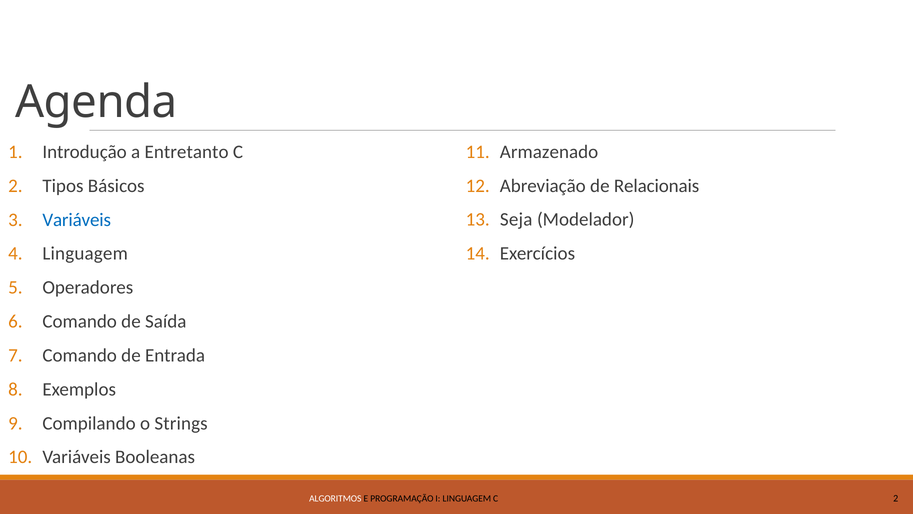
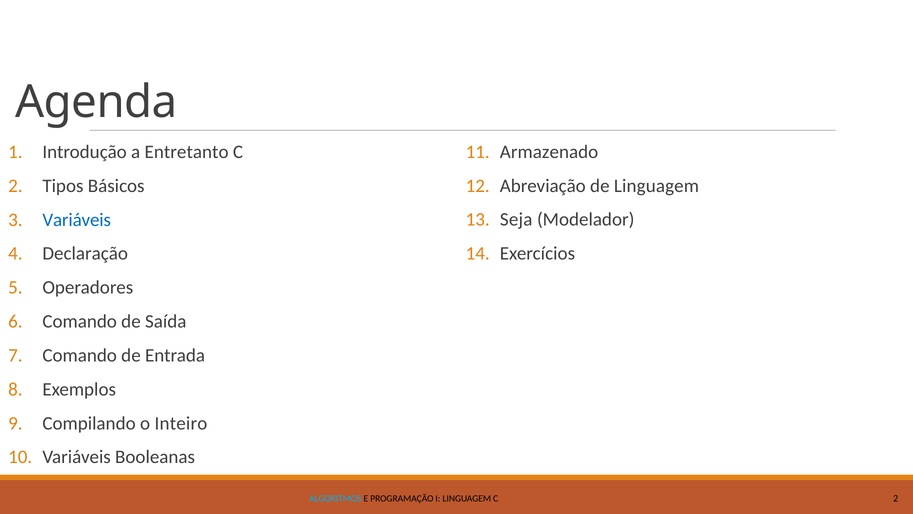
de Relacionais: Relacionais -> Linguagem (656, 186)
Linguagem: Linguagem -> Declaração (85, 253)
Strings: Strings -> Inteiro (181, 423)
ALGORITMOS colour: white -> light blue (335, 498)
